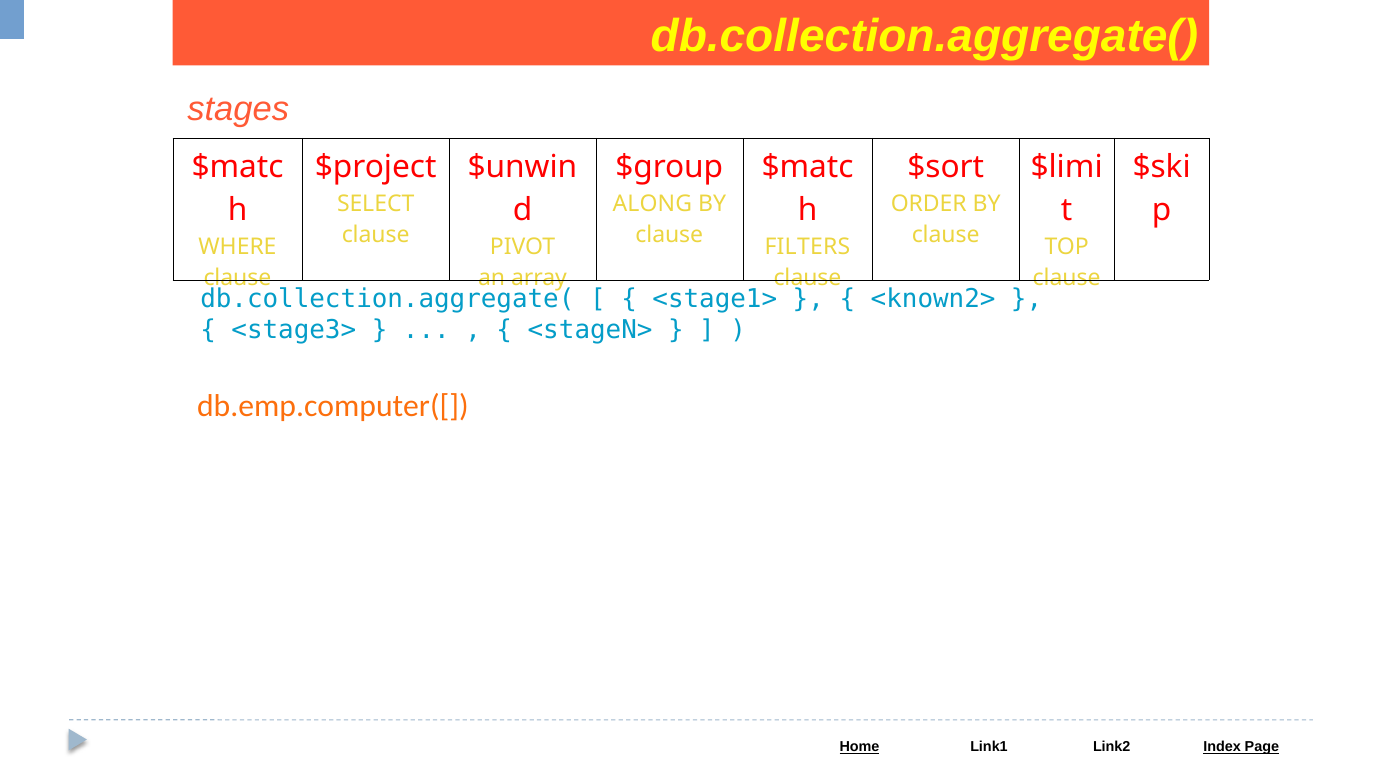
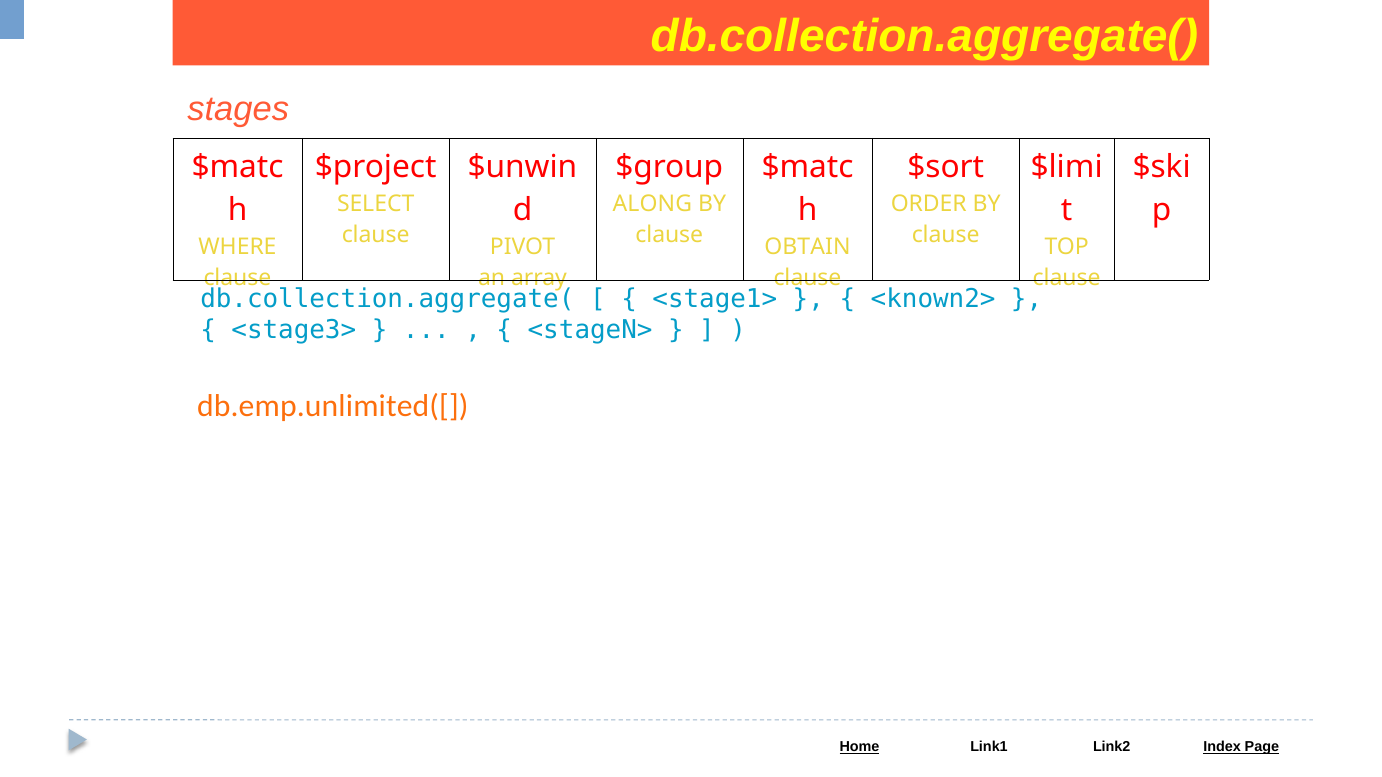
FILTERS: FILTERS -> OBTAIN (807, 247)
db.emp.computer([: db.emp.computer([ -> db.emp.unlimited([ (333, 406)
